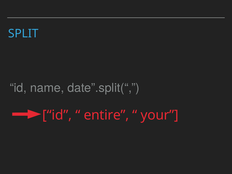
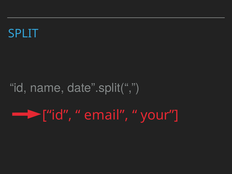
entire: entire -> email (106, 115)
